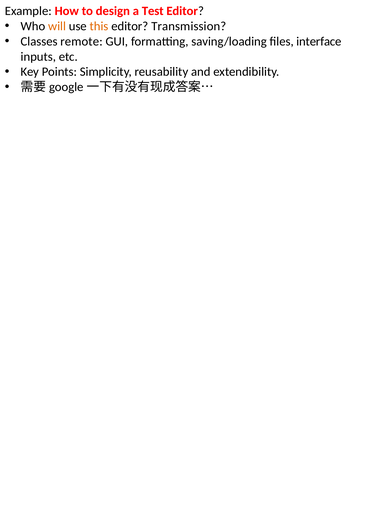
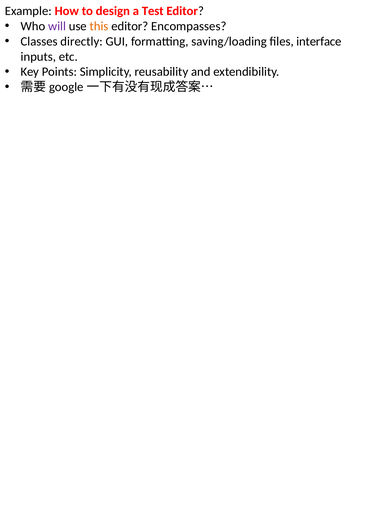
will colour: orange -> purple (57, 26)
Transmission: Transmission -> Encompasses (189, 26)
remote: remote -> directly (82, 41)
